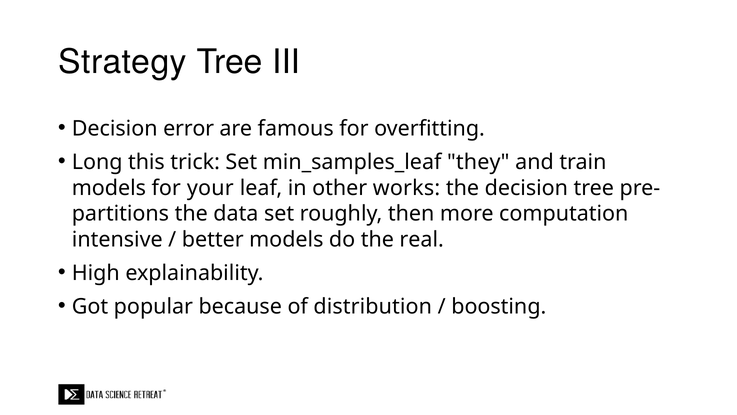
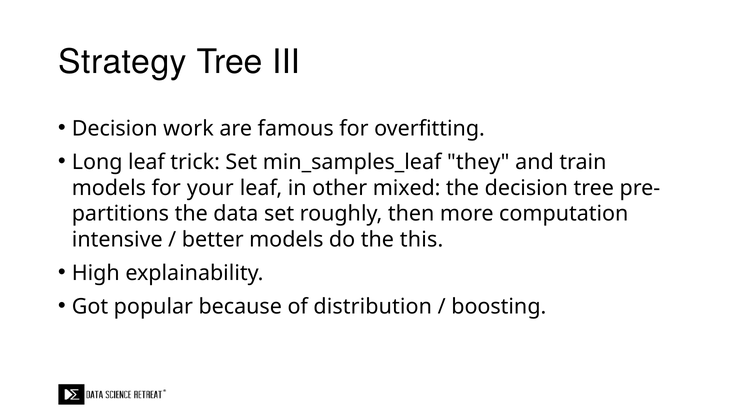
error: error -> work (188, 128)
Long this: this -> leaf (146, 162)
works: works -> mixed (407, 188)
real: real -> this (422, 239)
